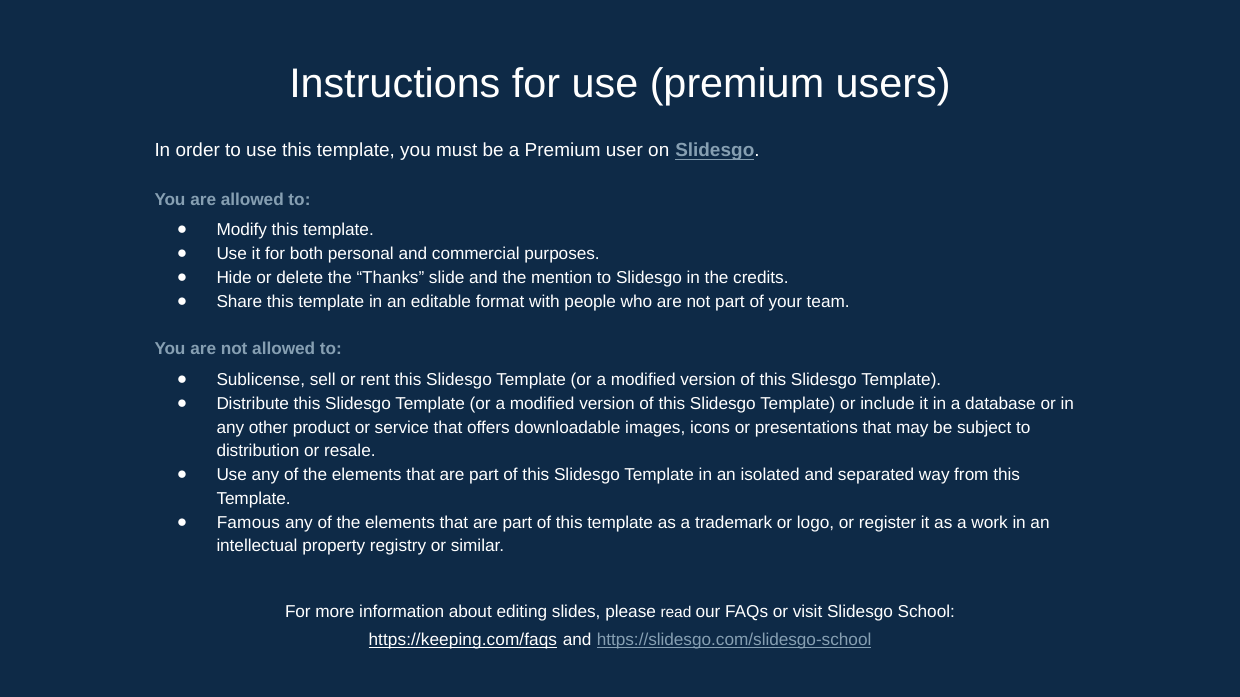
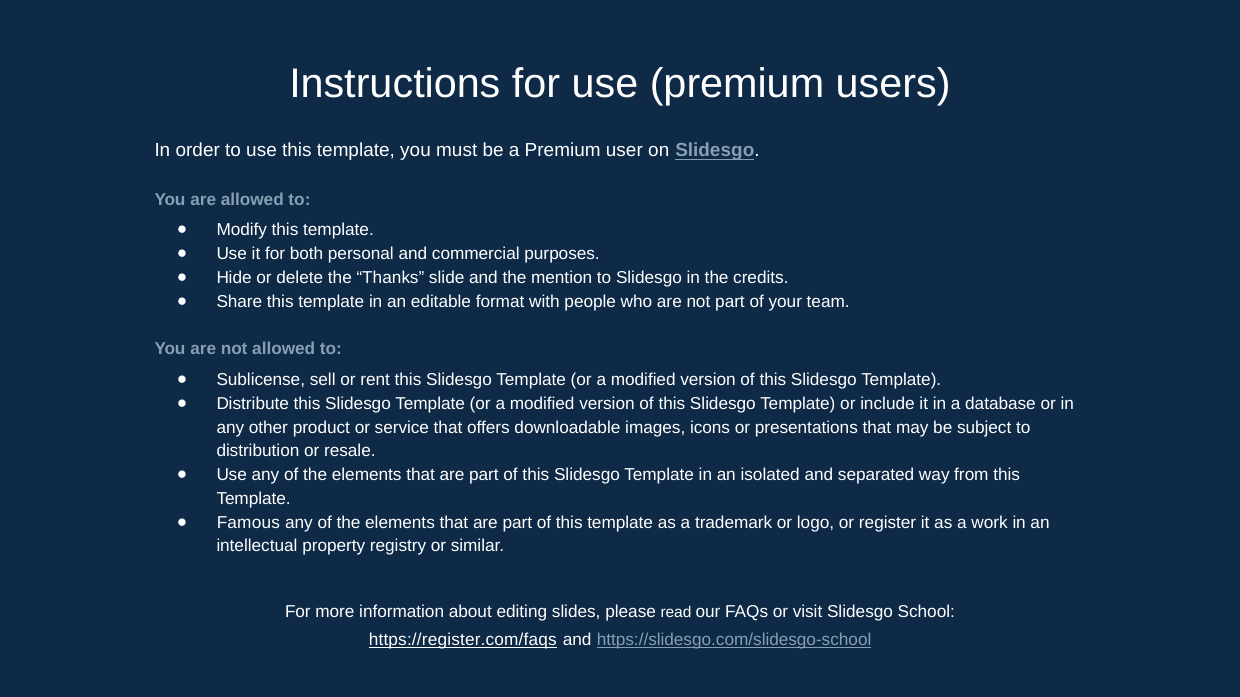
https://keeping.com/faqs: https://keeping.com/faqs -> https://register.com/faqs (463, 640)
